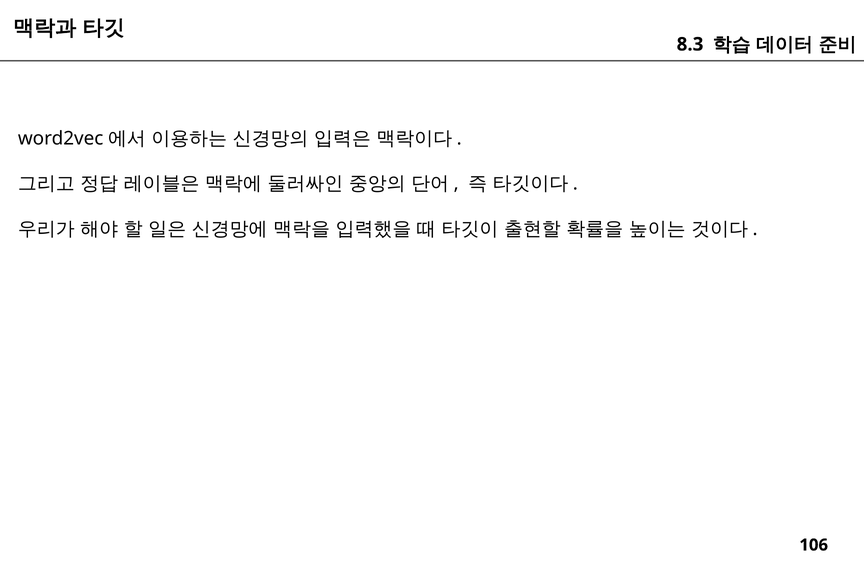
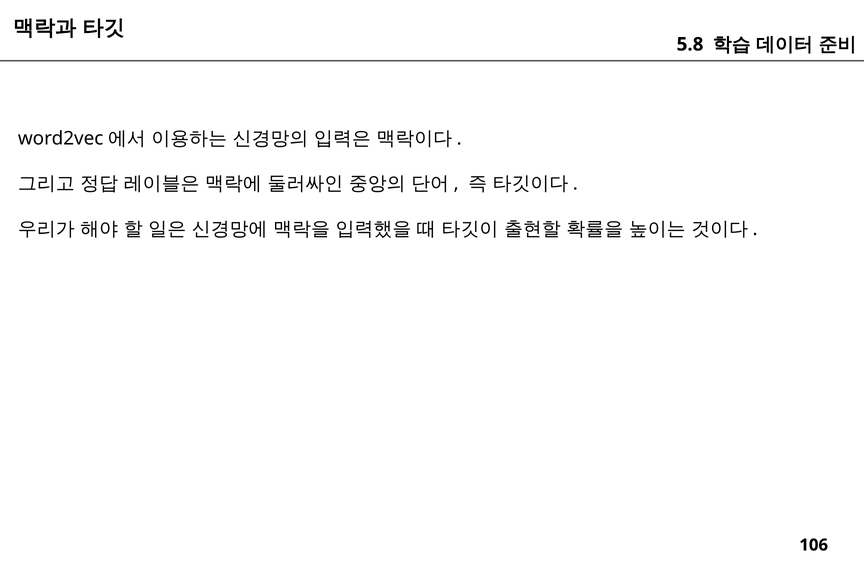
8.3: 8.3 -> 5.8 (690, 44)
